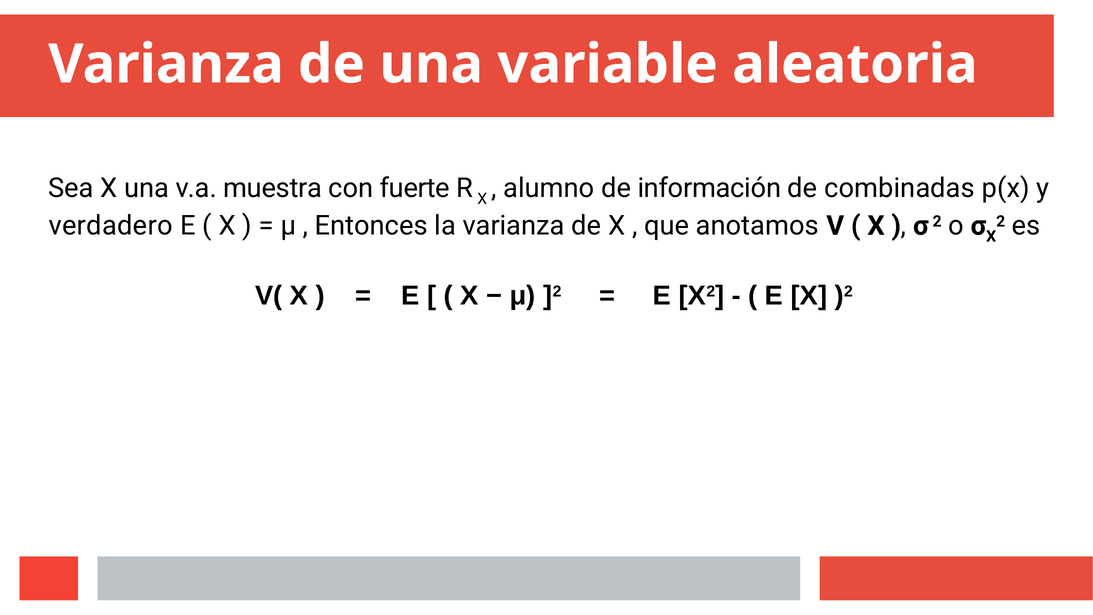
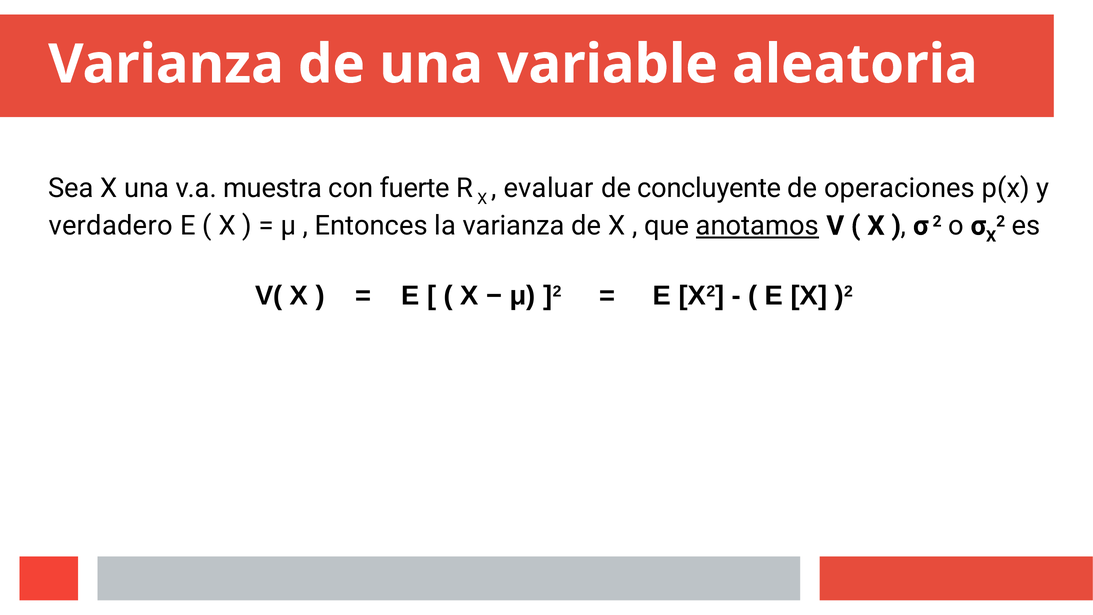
alumno: alumno -> evaluar (549, 188)
información: información -> concluyente (709, 188)
combinadas: combinadas -> operaciones (900, 188)
anotamos underline: none -> present (757, 226)
